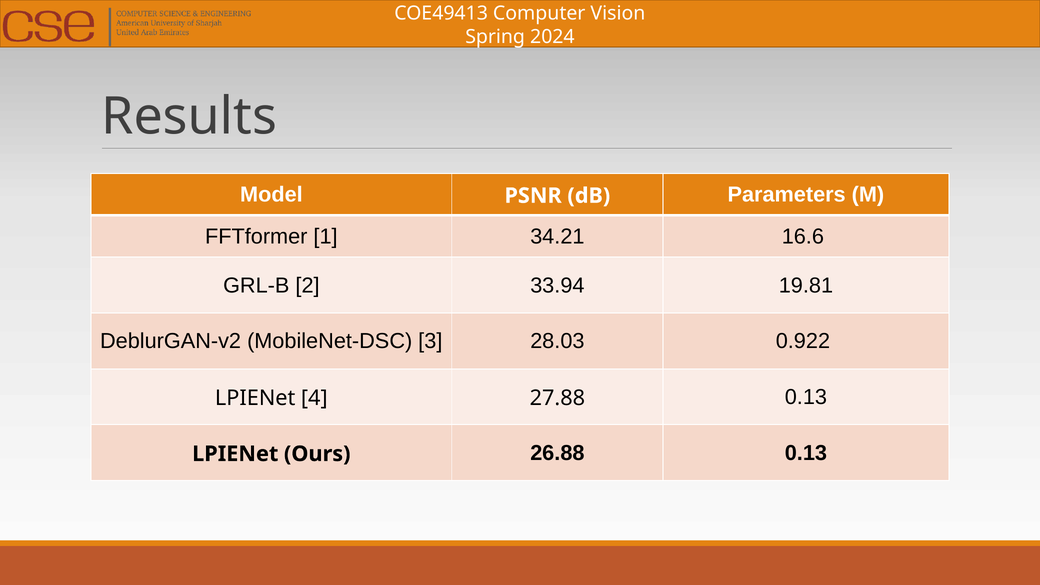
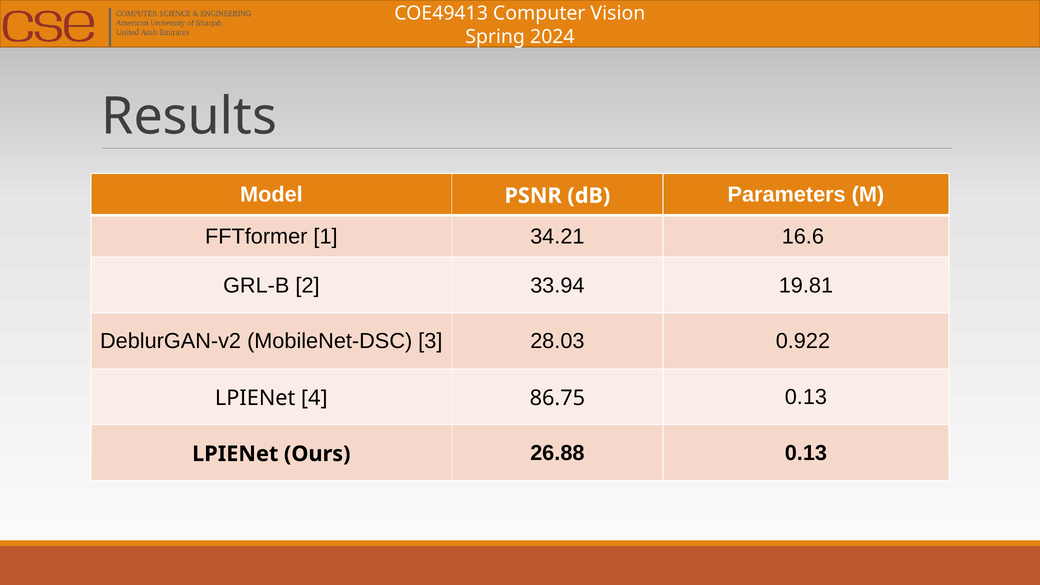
27.88: 27.88 -> 86.75 (557, 398)
